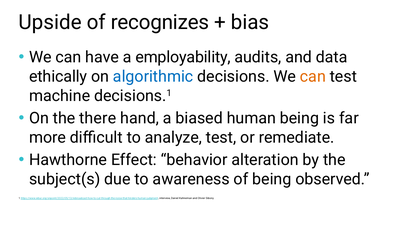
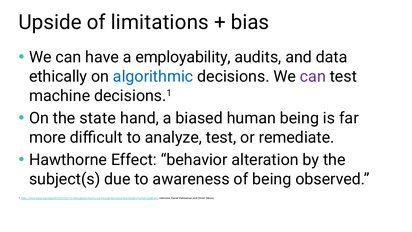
recognizes: recognizes -> limitations (160, 22)
can colour: orange -> purple (313, 76)
there: there -> state (98, 118)
